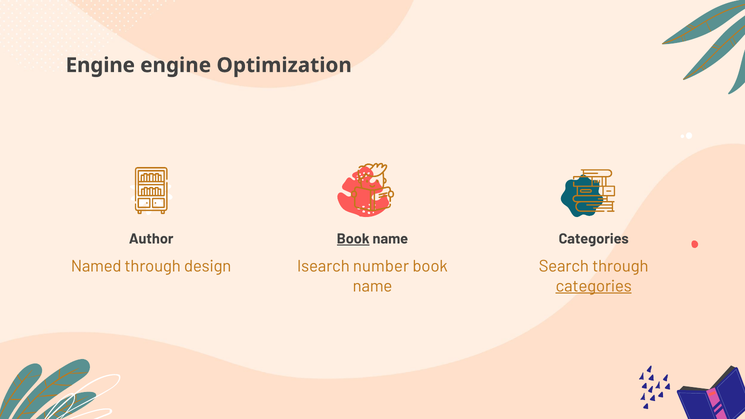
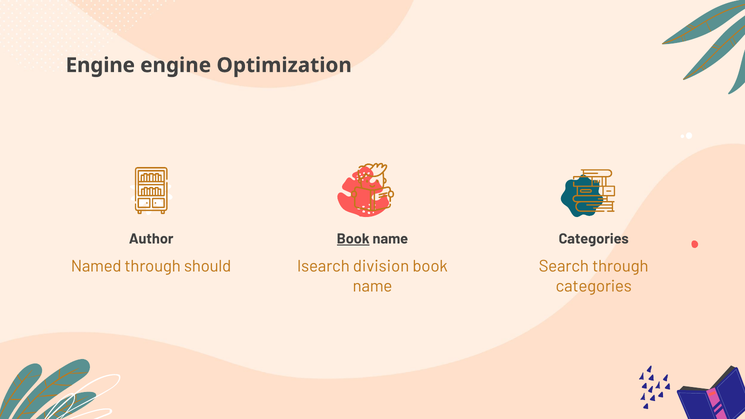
design: design -> should (208, 266)
number: number -> division (381, 266)
categories underline: present -> none (594, 286)
